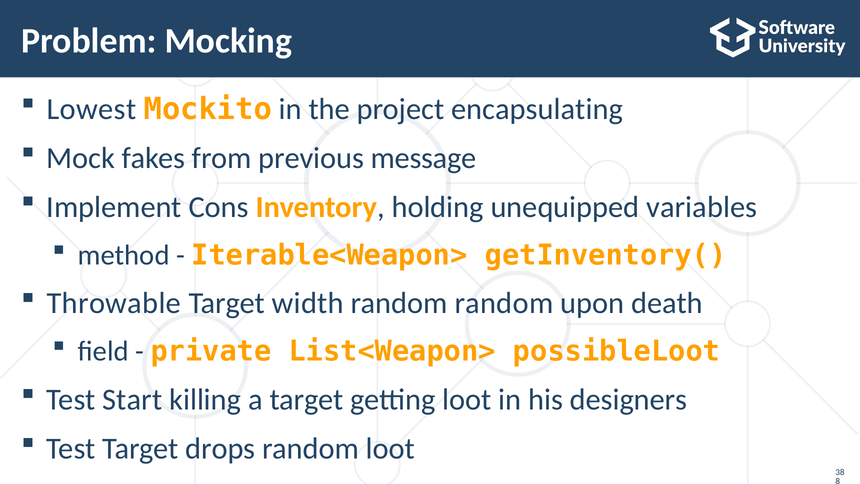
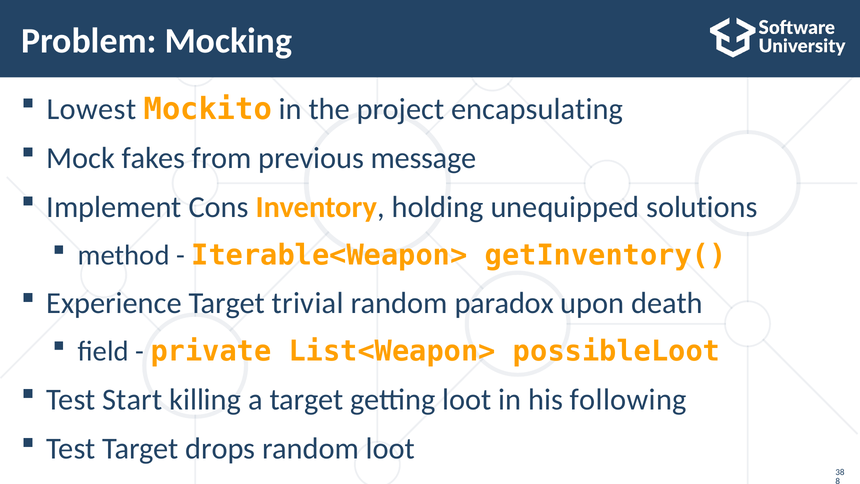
variables: variables -> solutions (702, 207)
Throwable: Throwable -> Experience (114, 303)
width: width -> trivial (308, 303)
random random: random -> paradox (504, 303)
designers: designers -> following (628, 399)
